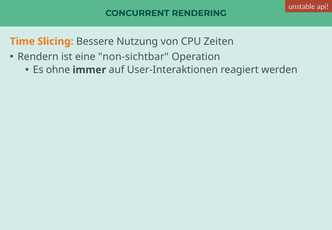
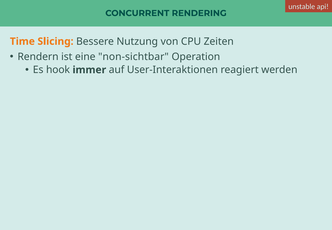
ohne: ohne -> hook (58, 70)
